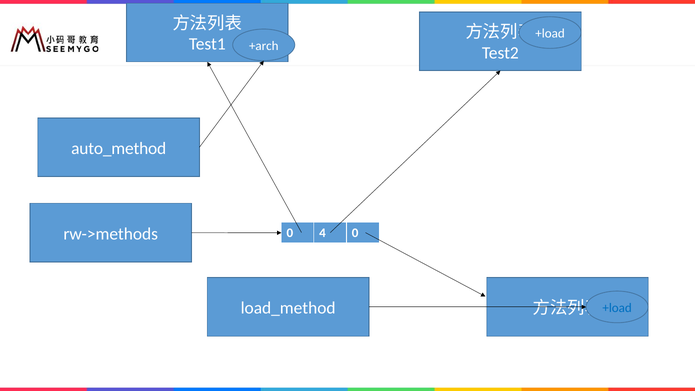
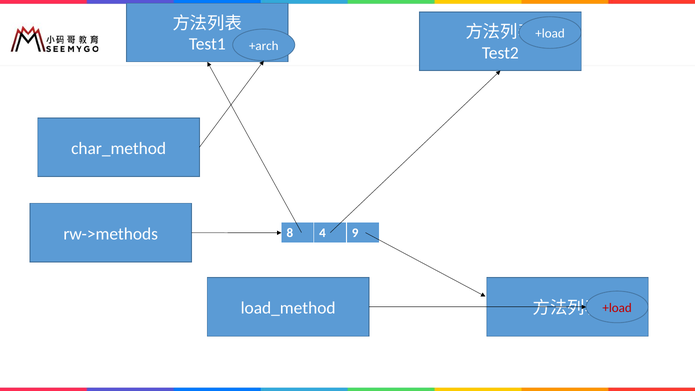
auto_method: auto_method -> char_method (119, 148)
rw->methods 0: 0 -> 8 (290, 233)
4 0: 0 -> 9 (355, 233)
+load colour: blue -> red (617, 308)
